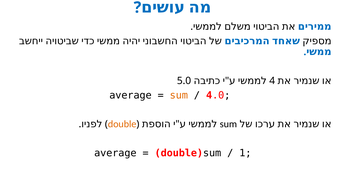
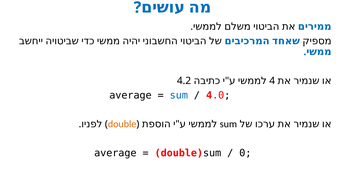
5.0: 5.0 -> 4.2 (184, 81)
sum colour: orange -> blue (179, 95)
1: 1 -> 0 (245, 153)
